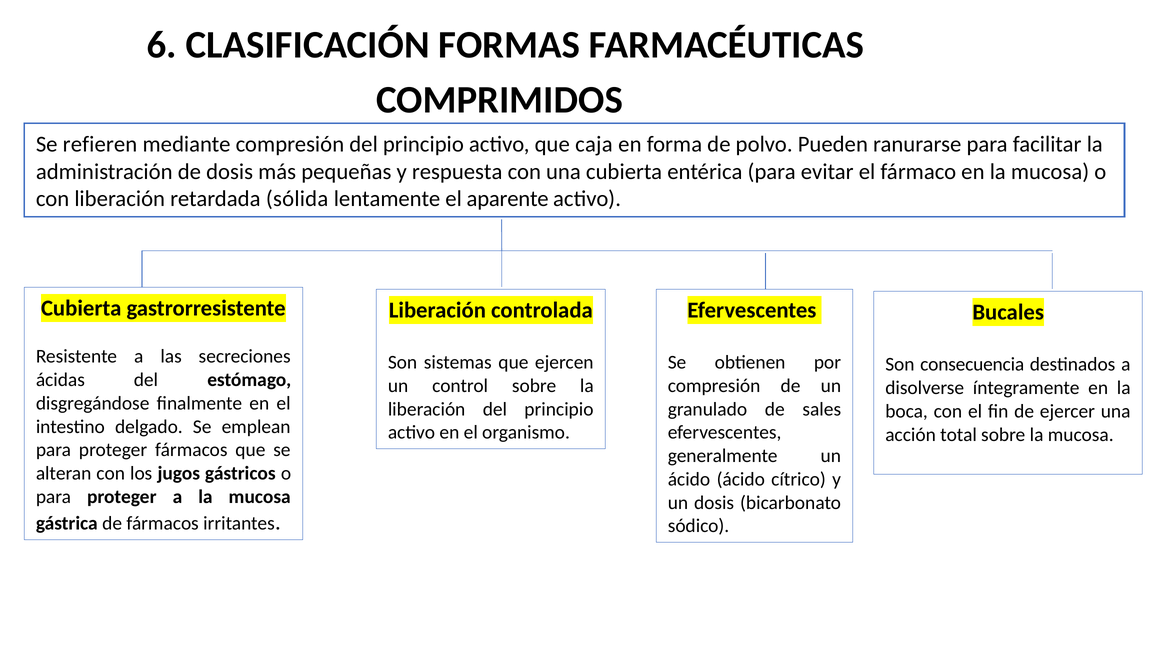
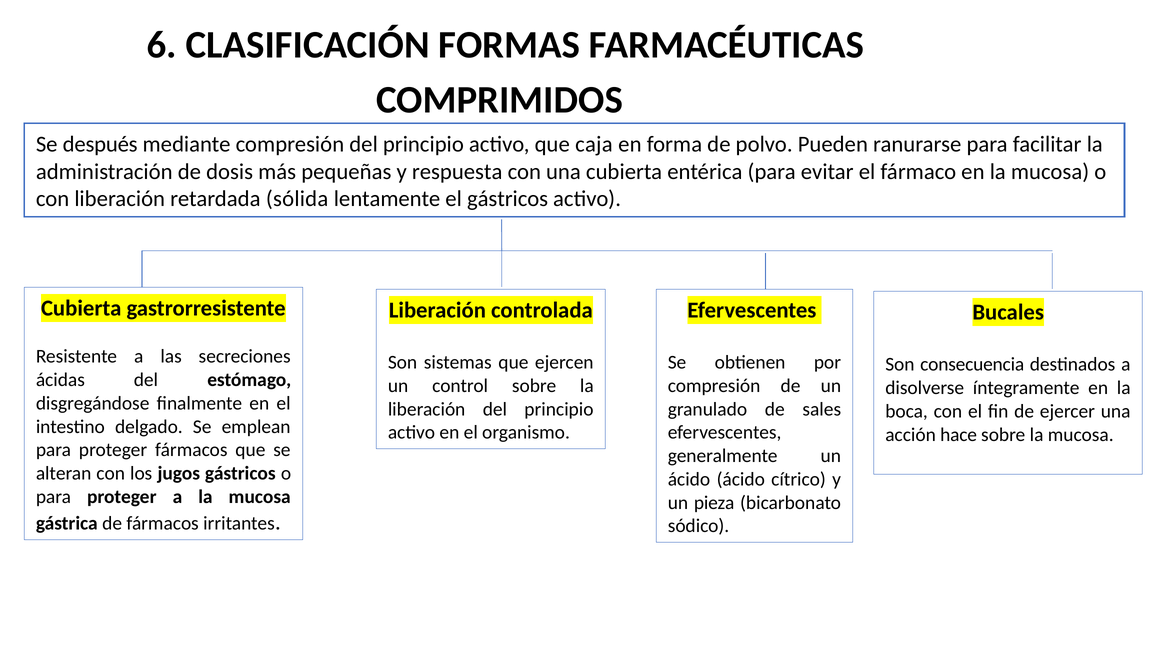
refieren: refieren -> después (100, 144)
el aparente: aparente -> gástricos (508, 199)
total: total -> hace (959, 434)
un dosis: dosis -> pieza (714, 502)
